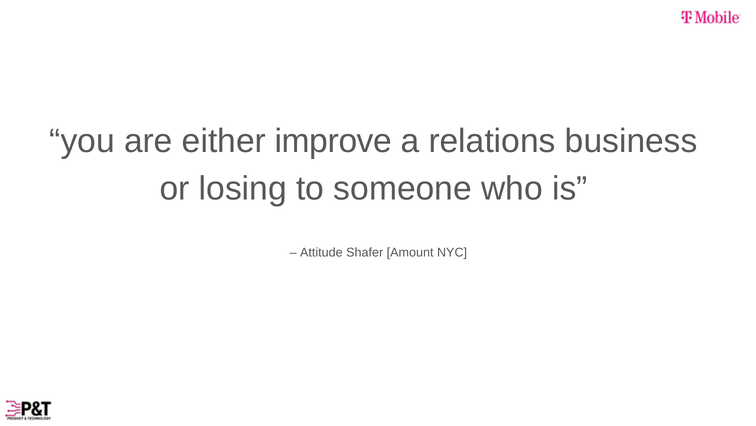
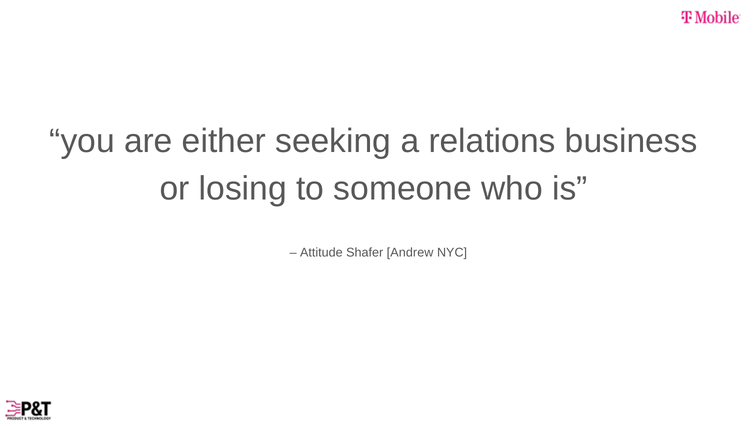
improve: improve -> seeking (333, 141)
Amount: Amount -> Andrew (410, 252)
